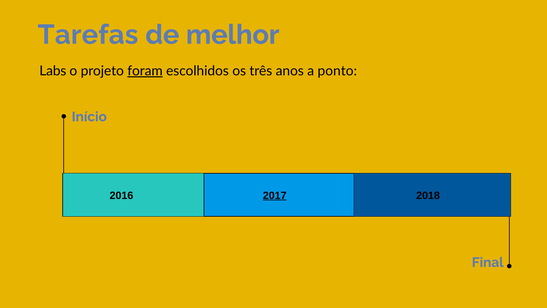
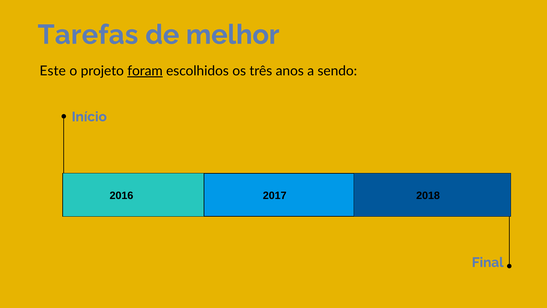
Labs: Labs -> Este (53, 71)
ponto: ponto -> sendo (337, 71)
2017 underline: present -> none (275, 195)
